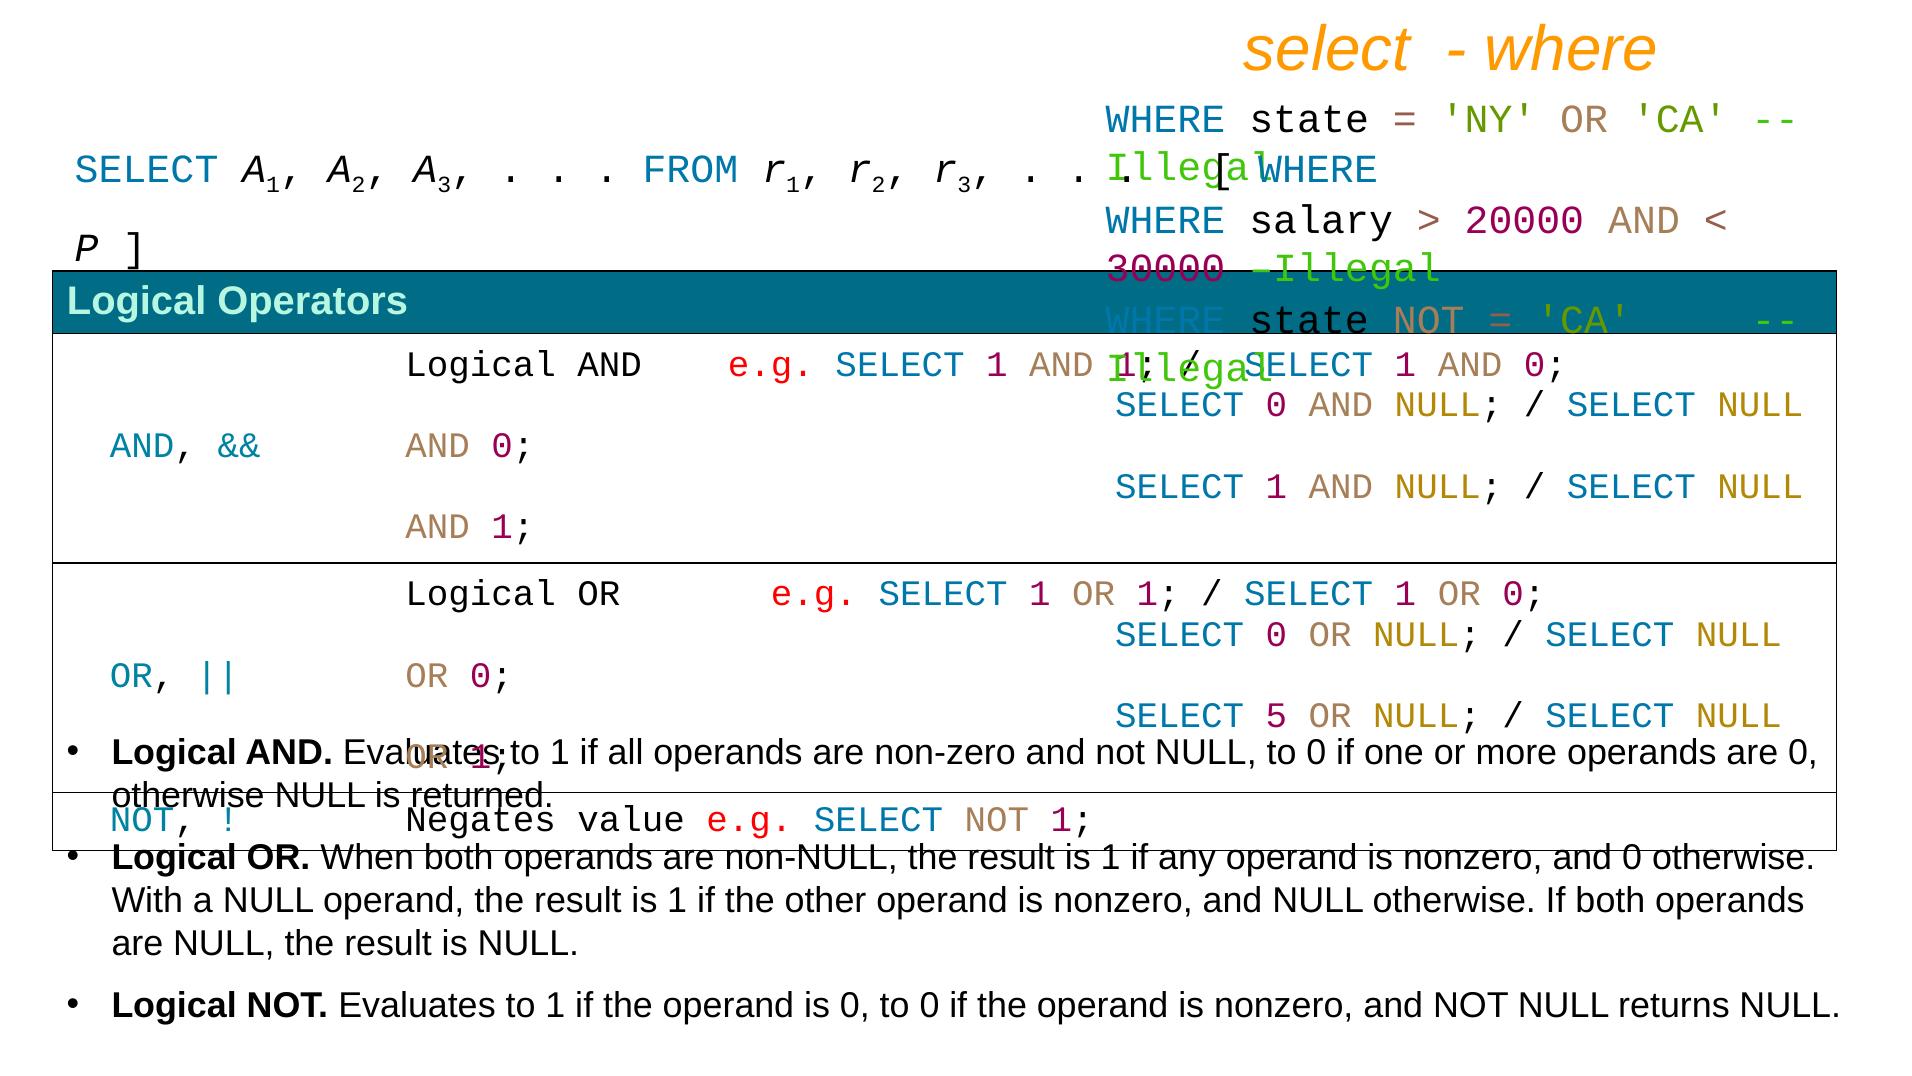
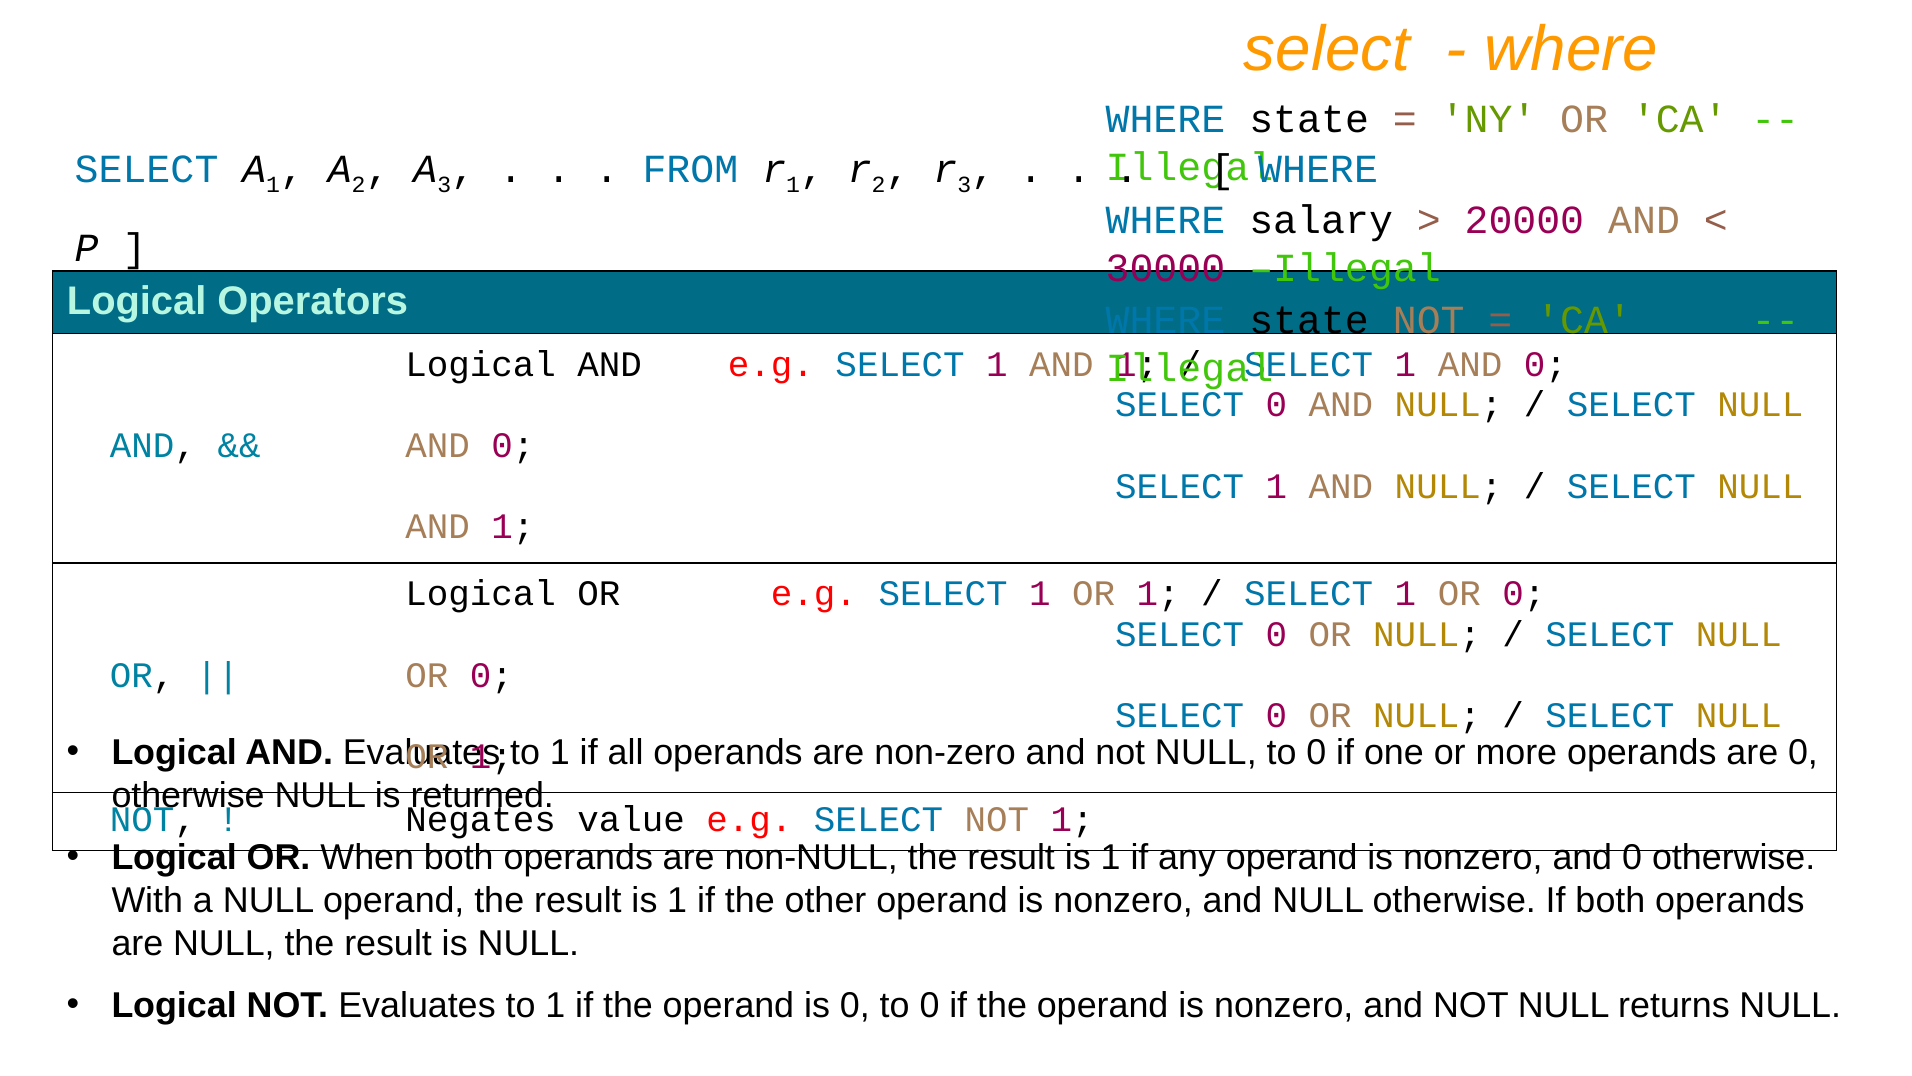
5: 5 -> 0 (1276, 716)
